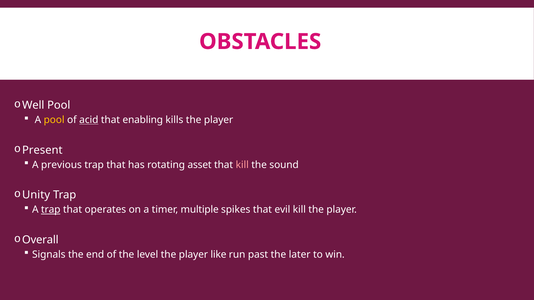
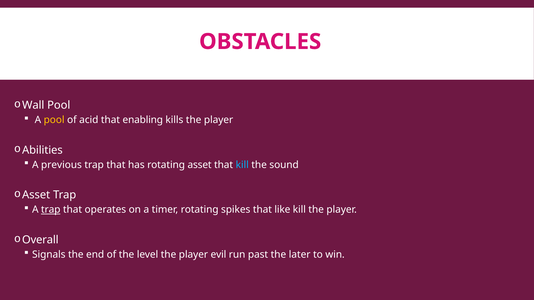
Well: Well -> Wall (33, 105)
acid underline: present -> none (89, 120)
Present: Present -> Abilities (42, 150)
kill colour: pink -> light blue (242, 165)
Unity: Unity -> Asset (36, 195)
timer multiple: multiple -> rotating (200, 210)
evil: evil -> like (282, 210)
like: like -> evil (218, 255)
